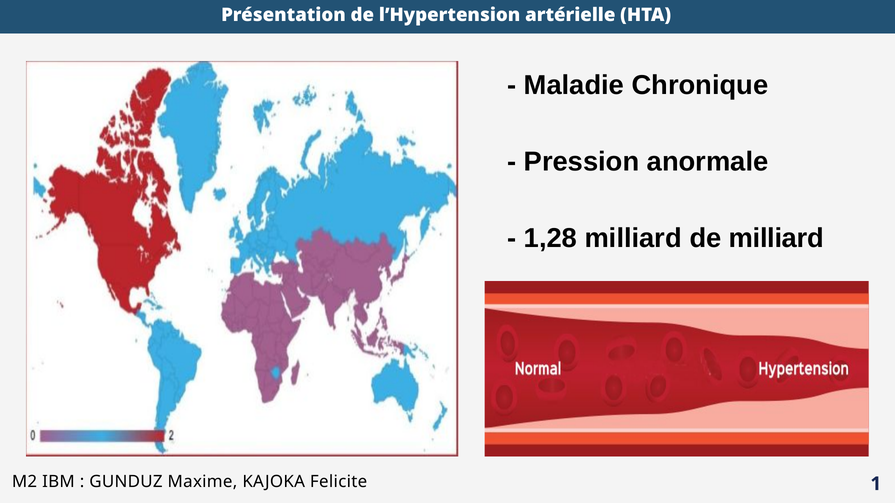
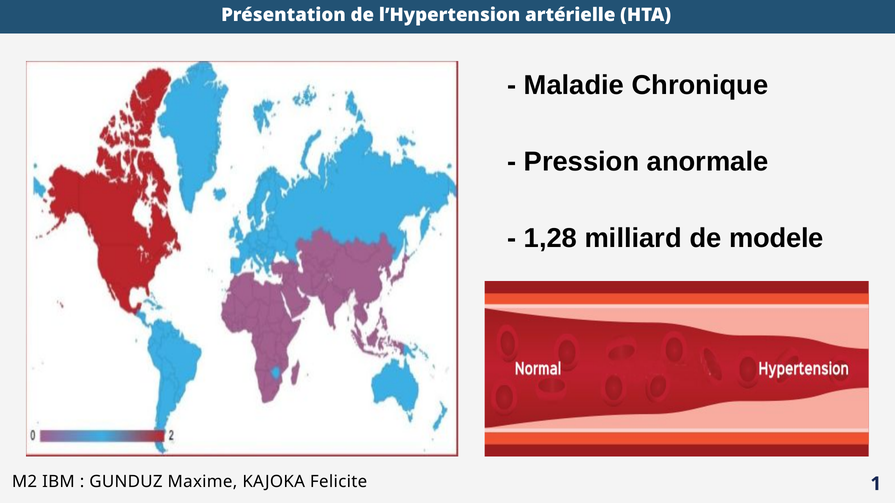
de milliard: milliard -> modele (776, 238)
